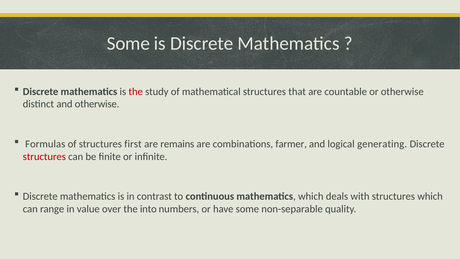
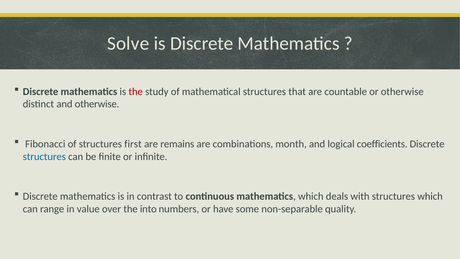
Some: Some -> Solve (128, 44)
Formulas: Formulas -> Fibonacci (45, 144)
farmer: farmer -> month (291, 144)
generating: generating -> coefficients (382, 144)
structures colour: red -> blue (44, 156)
